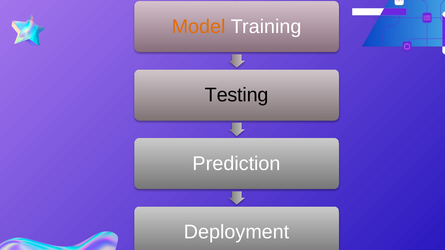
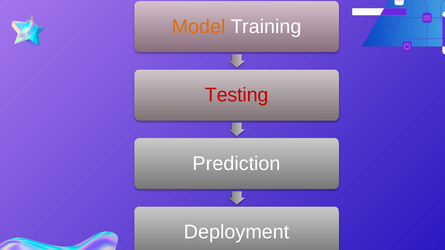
Testing colour: black -> red (237, 95)
